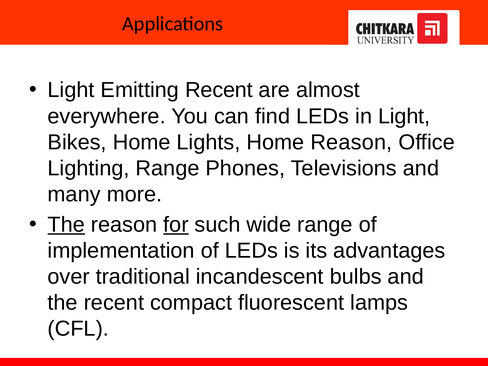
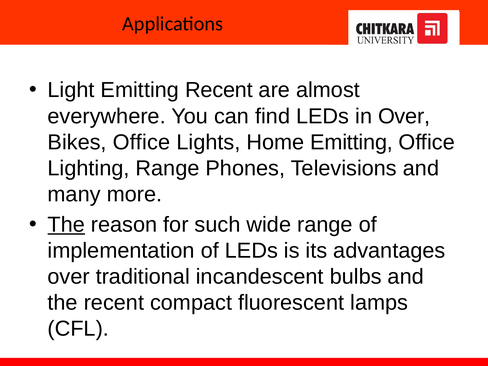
in Light: Light -> Over (404, 116)
Bikes Home: Home -> Office (142, 142)
Home Reason: Reason -> Emitting (352, 142)
for underline: present -> none (176, 225)
